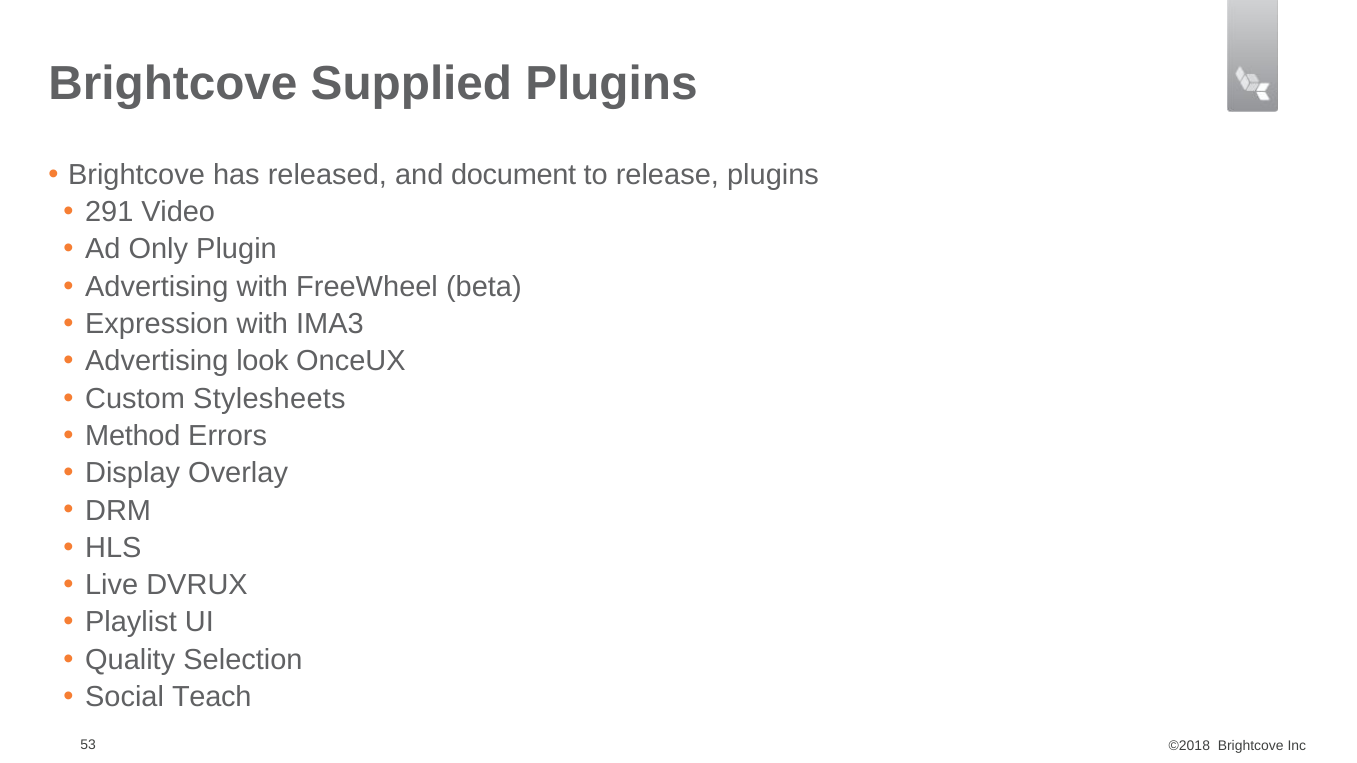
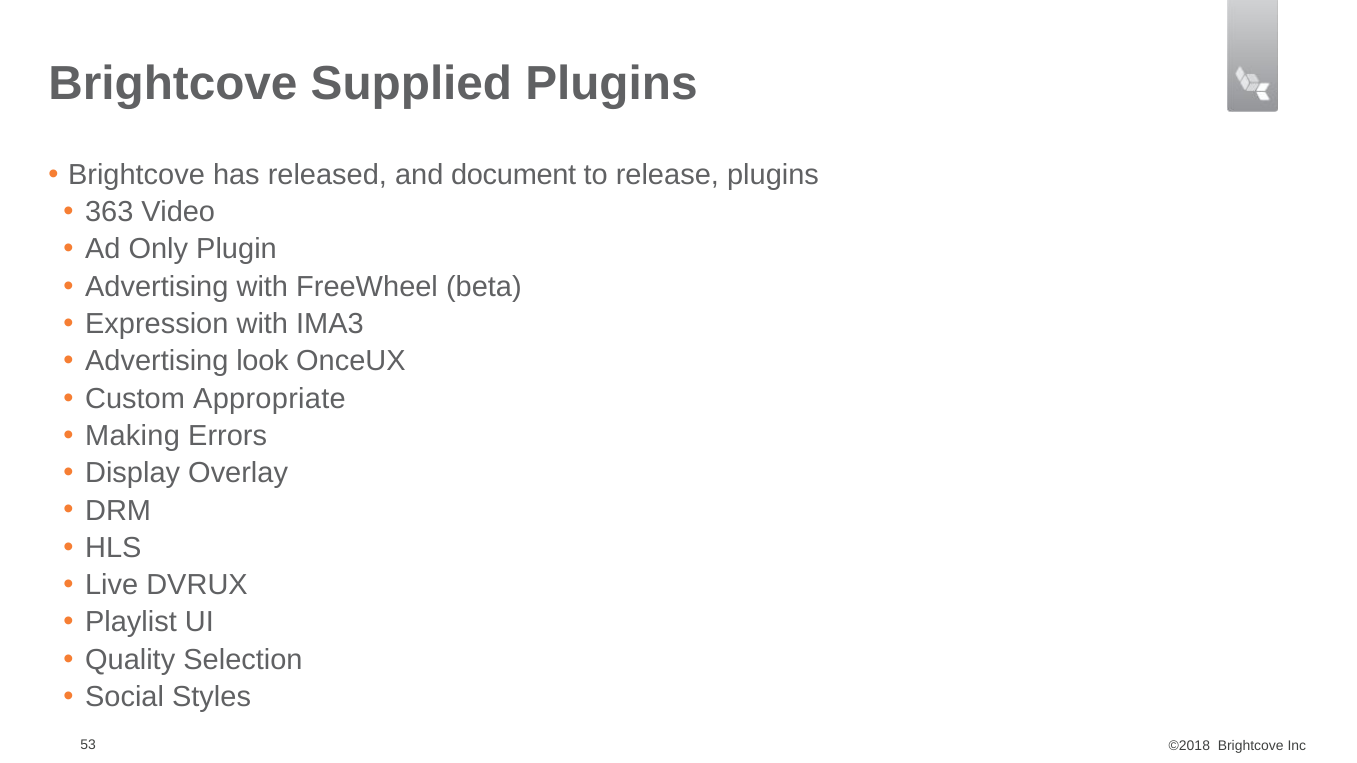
291: 291 -> 363 (109, 212)
Stylesheets: Stylesheets -> Appropriate (269, 399)
Method: Method -> Making (133, 436)
Teach: Teach -> Styles (212, 697)
